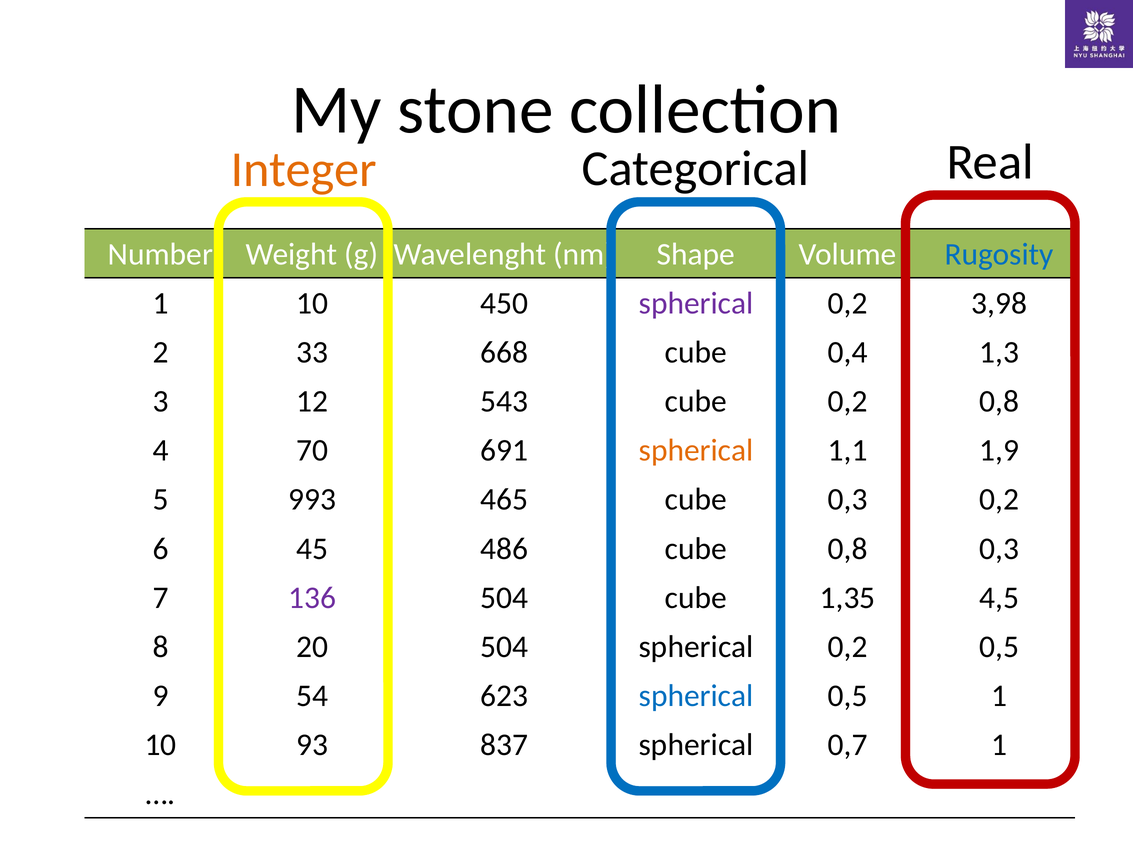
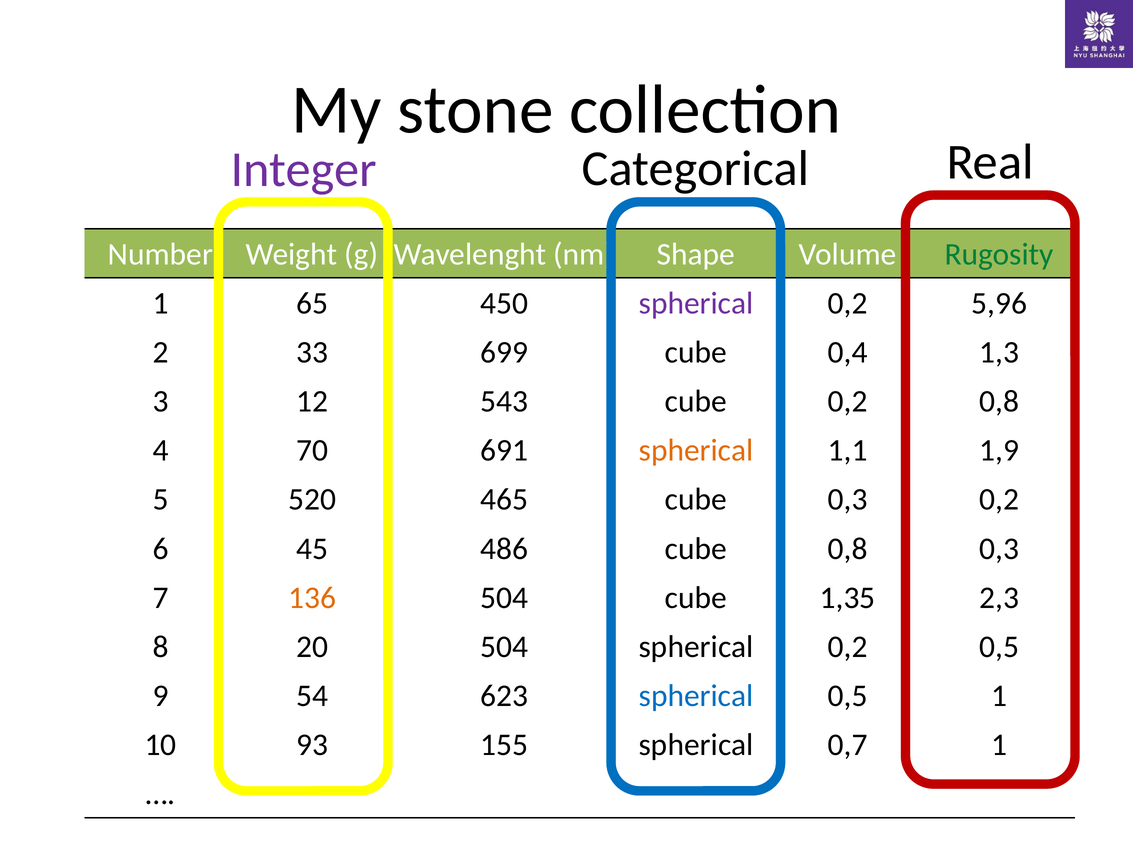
Integer colour: orange -> purple (304, 170)
Rugosity colour: blue -> green (999, 254)
10: 10 -> 65 (312, 303)
3,98: 3,98 -> 5,96 (999, 303)
668: 668 -> 699 (504, 352)
993: 993 -> 520 (312, 499)
136 colour: purple -> orange (312, 598)
4,5: 4,5 -> 2,3 (999, 598)
837: 837 -> 155 (504, 745)
